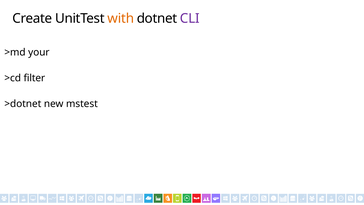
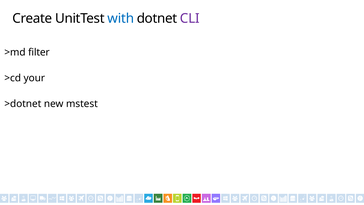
with colour: orange -> blue (121, 19)
your: your -> filter (39, 52)
filter: filter -> your (34, 78)
